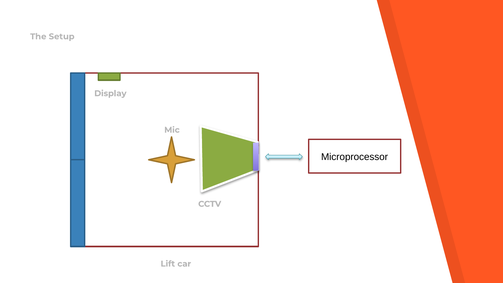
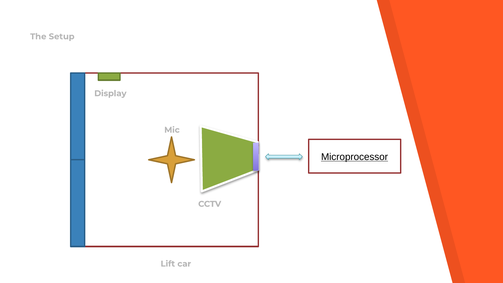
Microprocessor underline: none -> present (355, 157)
